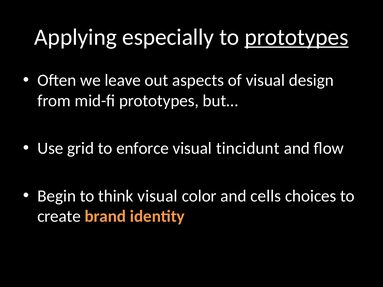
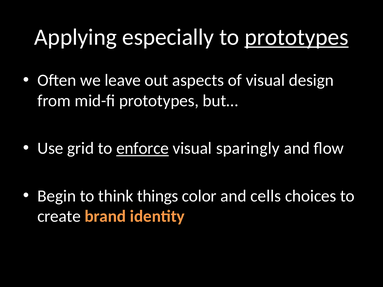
enforce underline: none -> present (143, 148)
tincidunt: tincidunt -> sparingly (248, 148)
think visual: visual -> things (158, 196)
